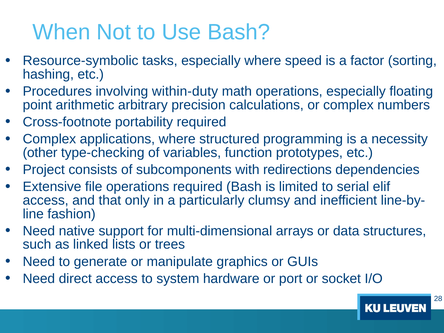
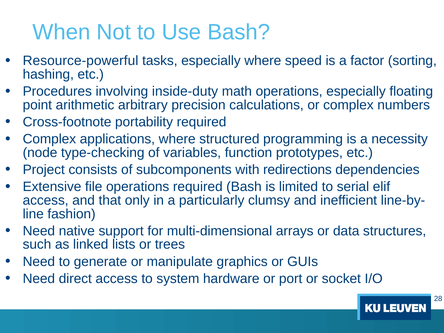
Resource-symbolic: Resource-symbolic -> Resource-powerful (81, 61)
within-duty: within-duty -> inside-duty (185, 91)
other: other -> node (40, 153)
